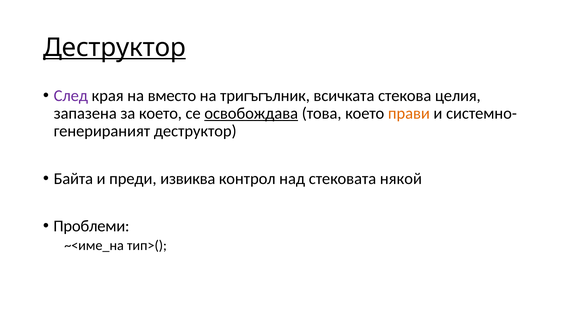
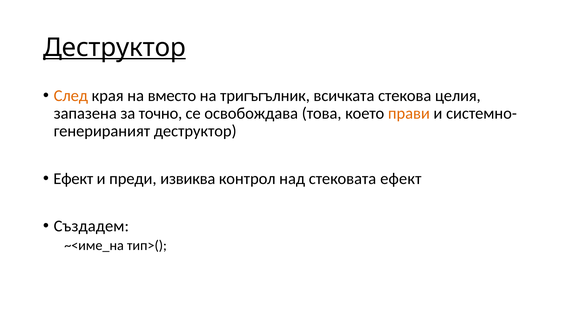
След colour: purple -> orange (71, 96)
за което: което -> точно (160, 113)
освобождава underline: present -> none (251, 113)
Байта: Байта -> Ефект (73, 179)
стековата някой: някой -> ефект (401, 179)
Проблеми: Проблеми -> Създадем (91, 226)
